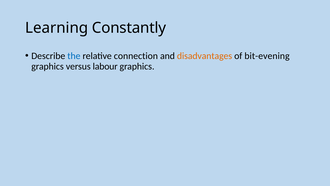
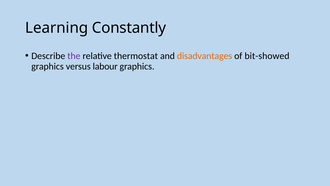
the colour: blue -> purple (74, 56)
connection: connection -> thermostat (136, 56)
bit-evening: bit-evening -> bit-showed (267, 56)
